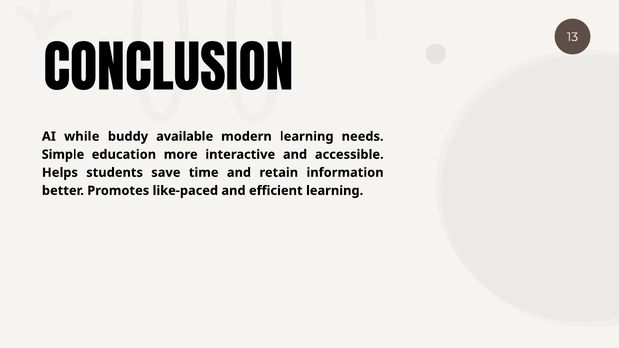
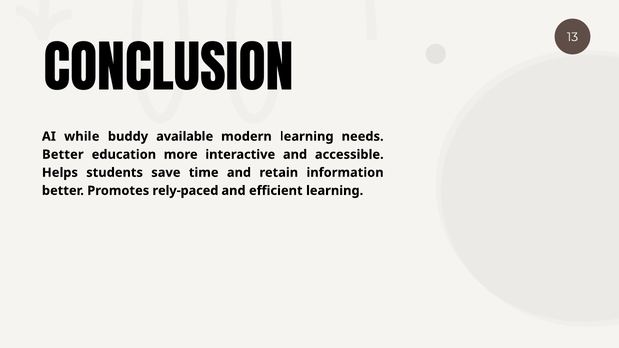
Simple: Simple -> Better (63, 155)
like-paced: like-paced -> rely-paced (185, 191)
